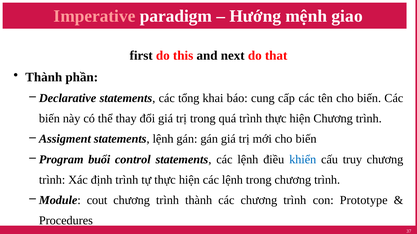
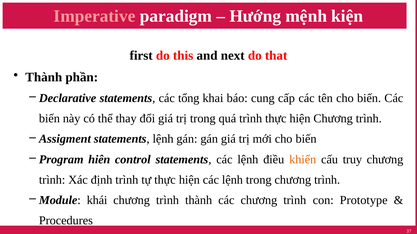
giao: giao -> kiện (347, 16)
buổi: buổi -> hiên (99, 160)
khiển colour: blue -> orange (303, 160)
cout: cout -> khái (97, 201)
